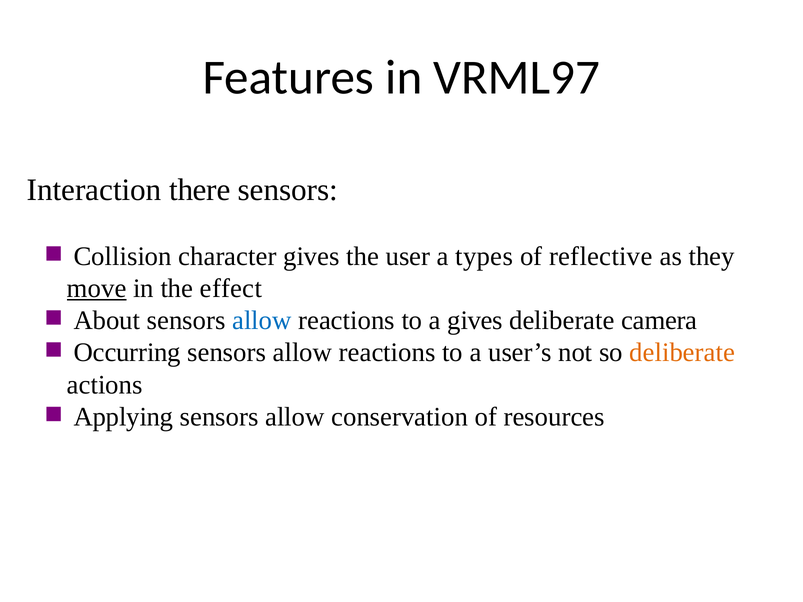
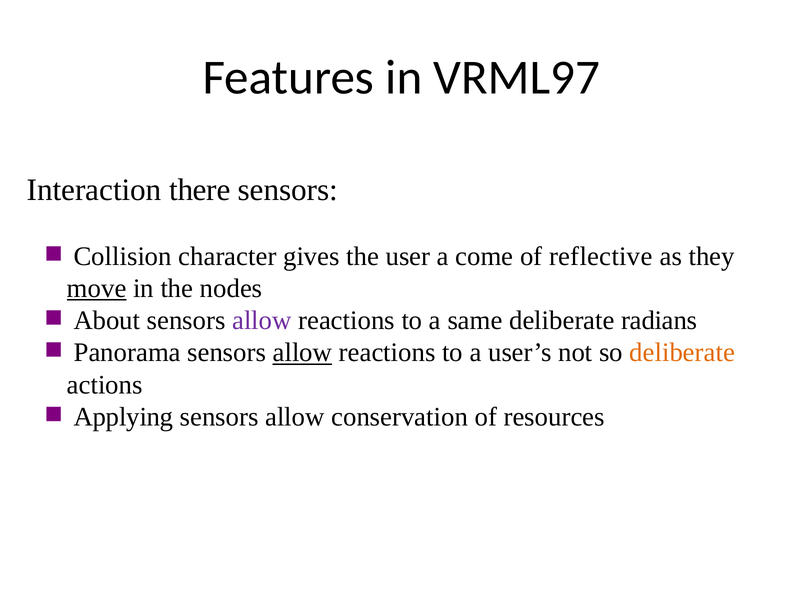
types: types -> come (484, 256)
effect: effect -> nodes (231, 289)
allow colour: blue -> purple (262, 321)
a gives: gives -> same (475, 321)
camera: camera -> radians (659, 321)
Occurring: Occurring -> Panorama (127, 353)
allow underline: none -> present (302, 353)
